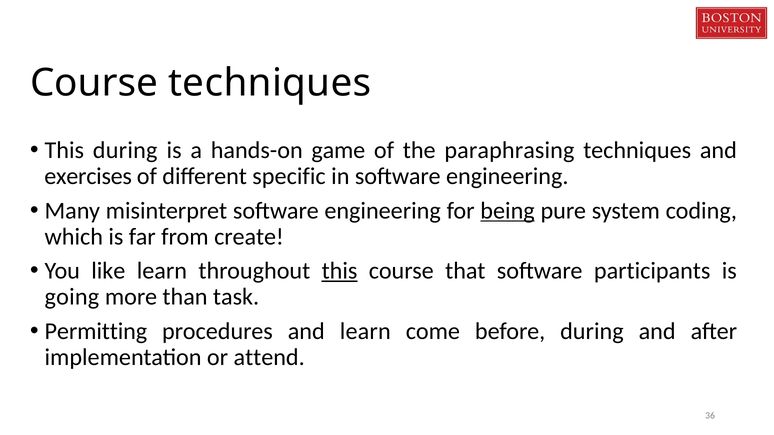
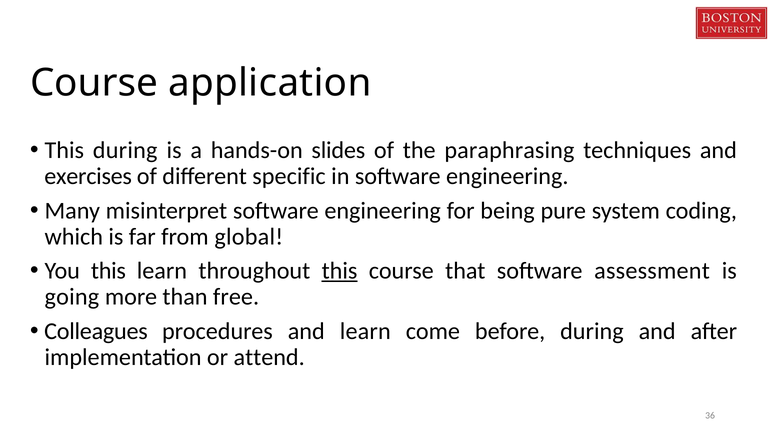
Course techniques: techniques -> application (270, 83)
game: game -> slides (338, 150)
being underline: present -> none (508, 211)
create: create -> global (249, 237)
You like: like -> this (108, 271)
participants: participants -> assessment (652, 271)
task: task -> free (236, 297)
Permitting: Permitting -> Colleagues (96, 331)
